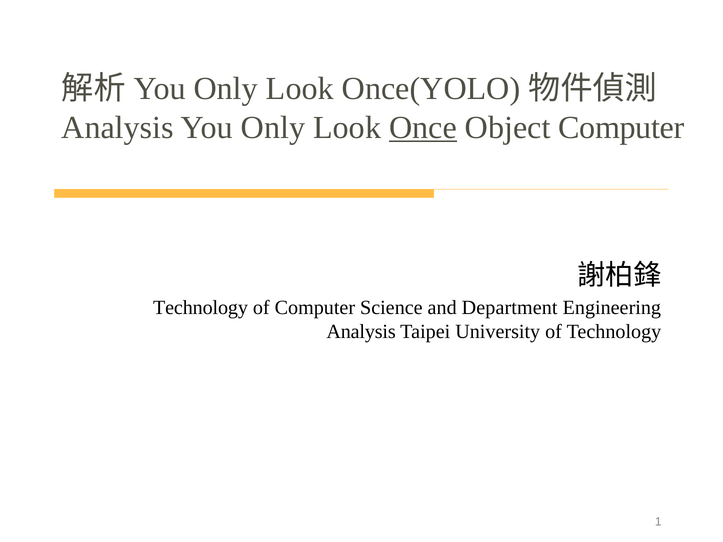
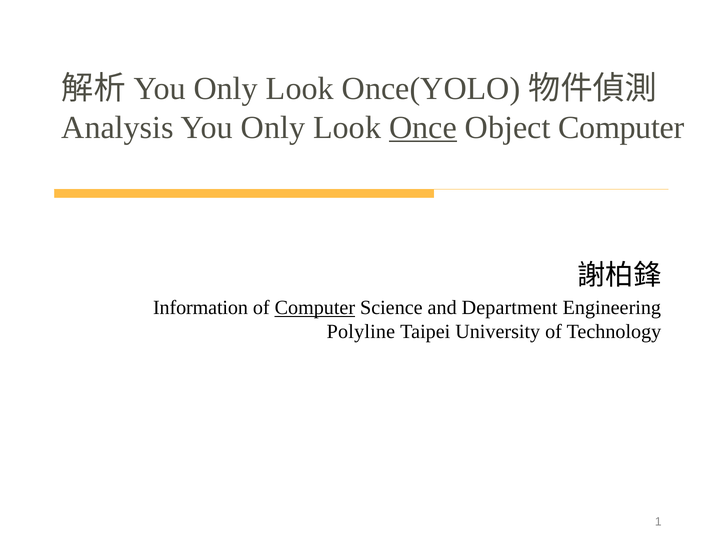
Technology: Technology -> Information (200, 308)
Computer underline: none -> present (315, 308)
Analysis: Analysis -> Polyline (361, 332)
